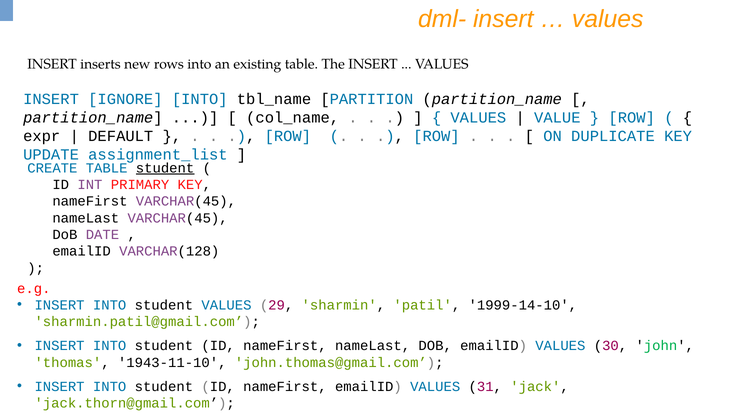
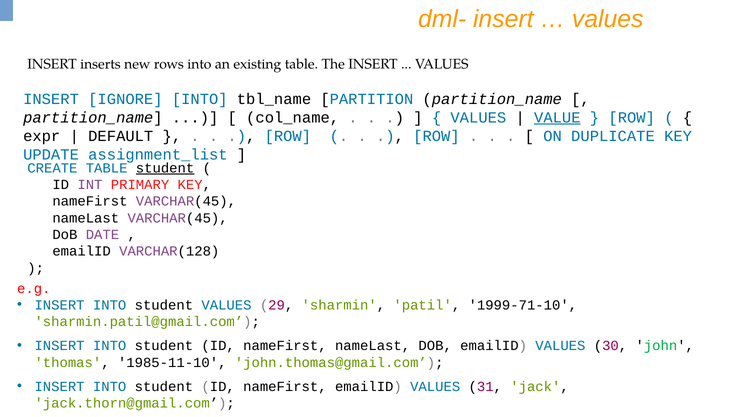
VALUE underline: none -> present (557, 118)
1999-14-10: 1999-14-10 -> 1999-71-10 (523, 305)
1943-11-10: 1943-11-10 -> 1985-11-10 (172, 363)
